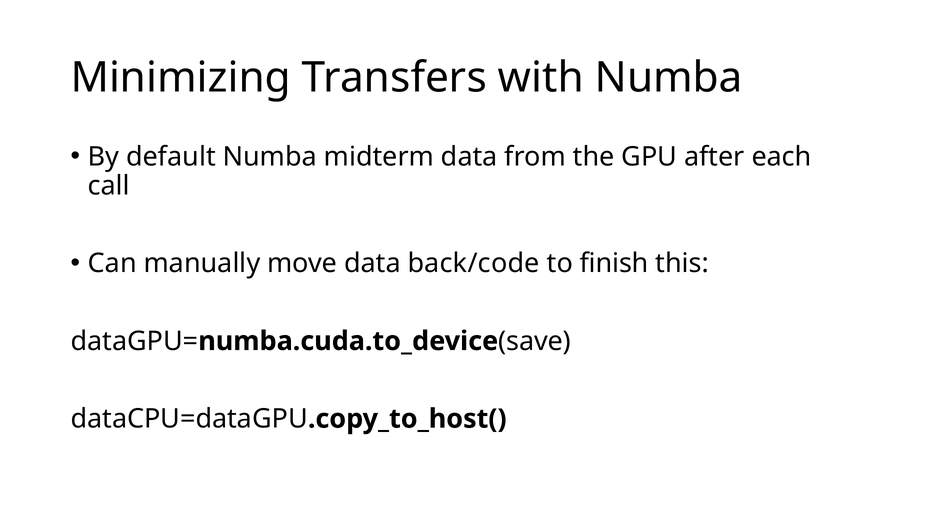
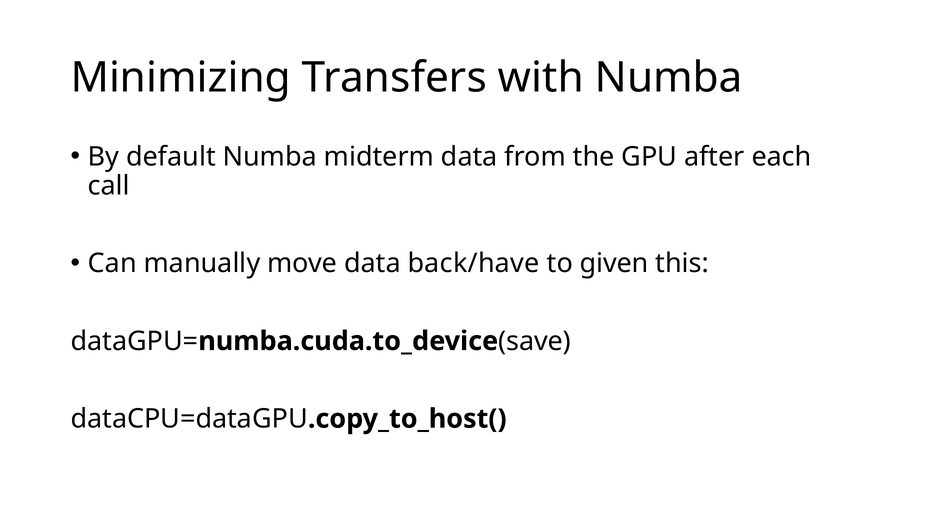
back/code: back/code -> back/have (474, 263)
finish: finish -> given (614, 263)
